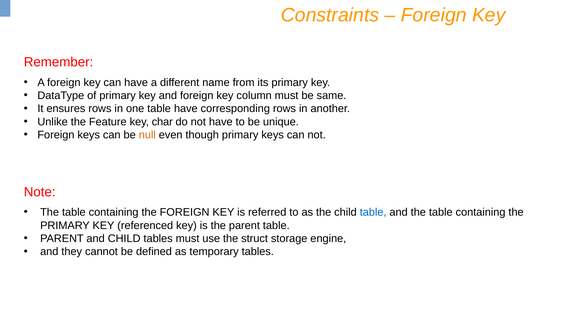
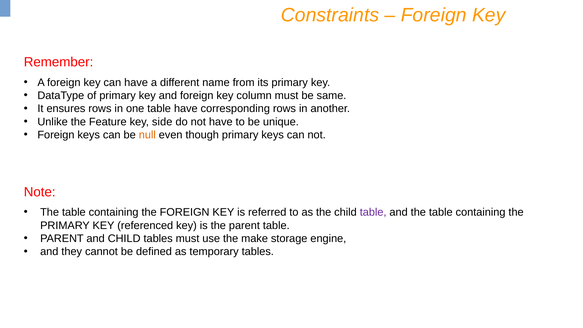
char: char -> side (162, 122)
table colour: blue -> purple (373, 212)
struct: struct -> make (255, 238)
